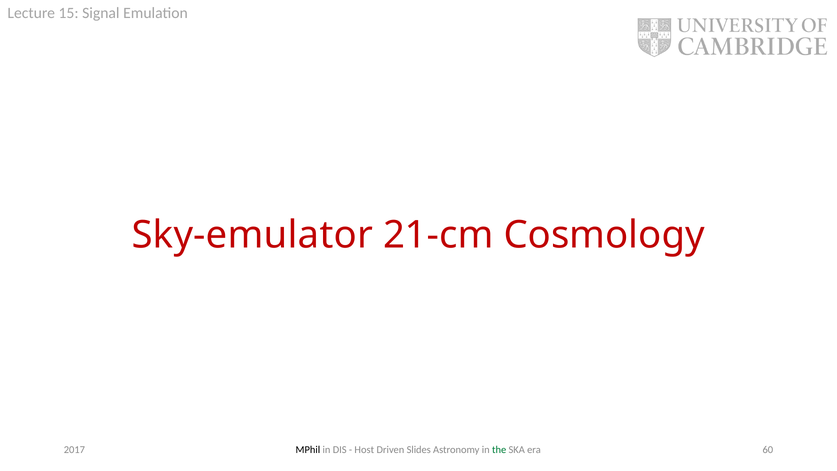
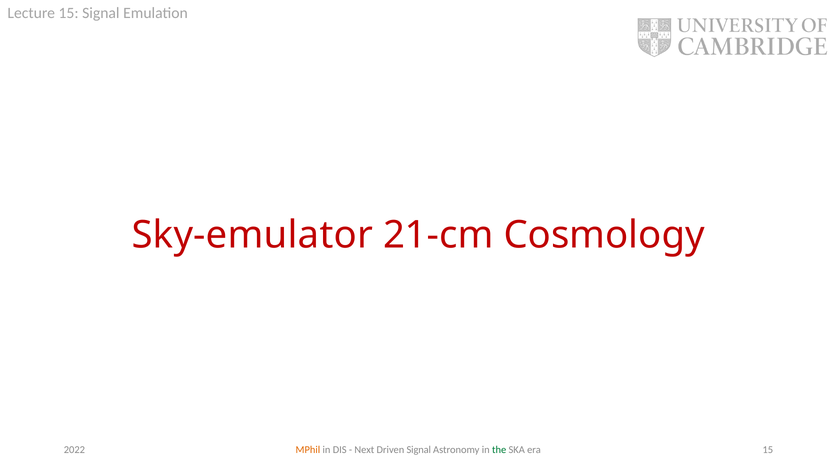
MPhil colour: black -> orange (308, 450)
Host: Host -> Next (364, 450)
Driven Slides: Slides -> Signal (419, 450)
era 60: 60 -> 15 (768, 450)
2017: 2017 -> 2022 (74, 450)
